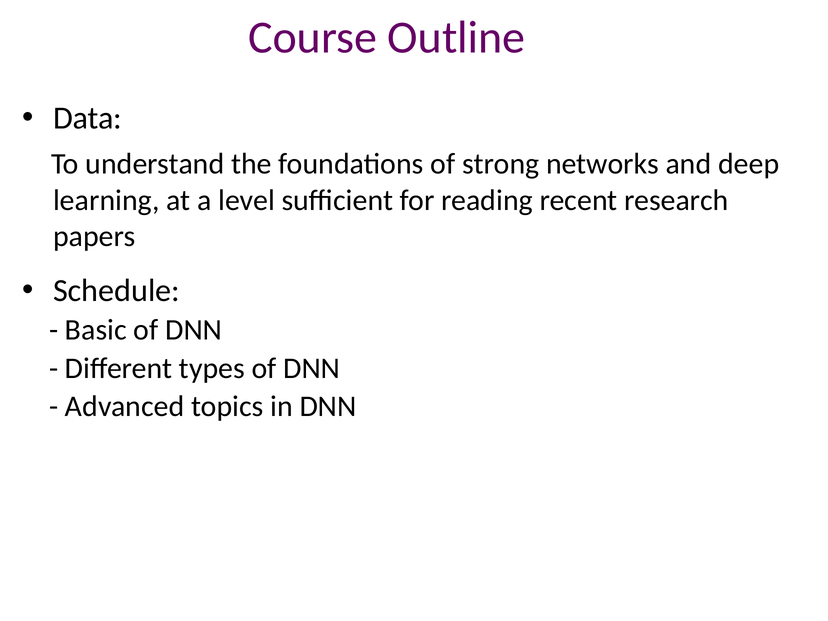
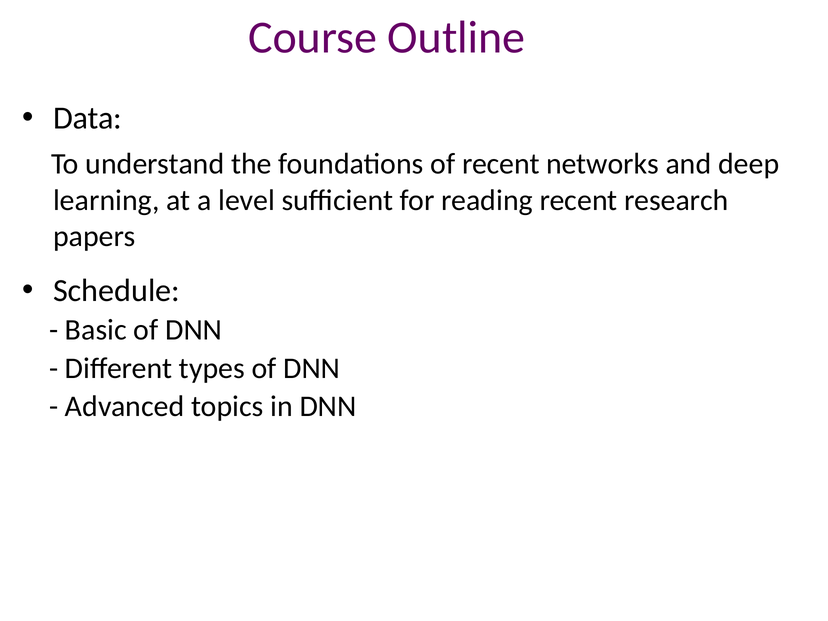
of strong: strong -> recent (501, 164)
